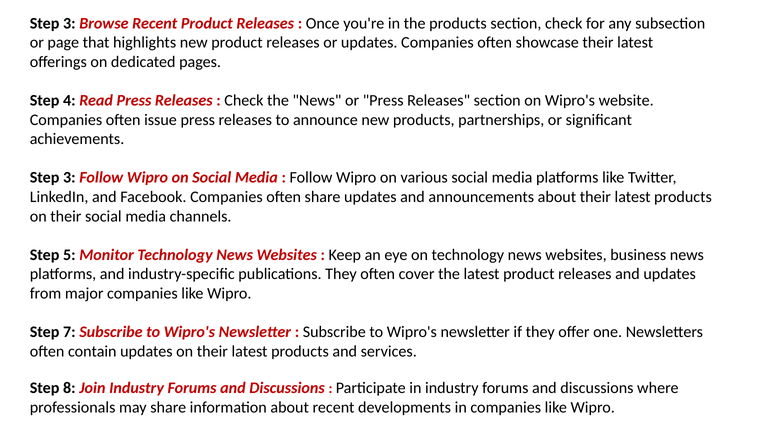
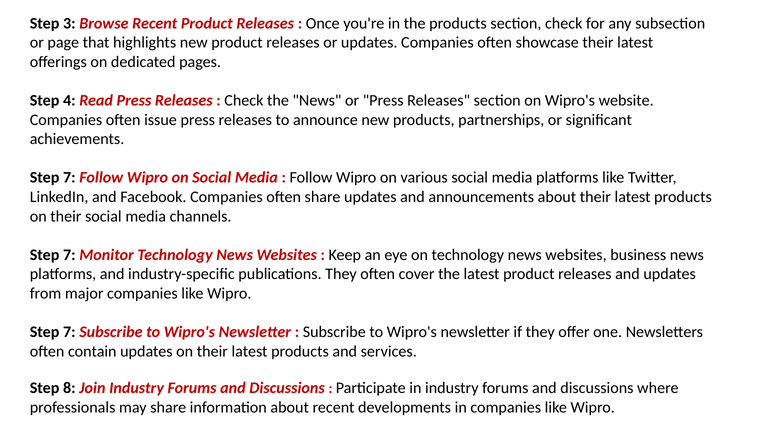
3: 3 -> 7 (69, 177)
5: 5 -> 7 (69, 255)
